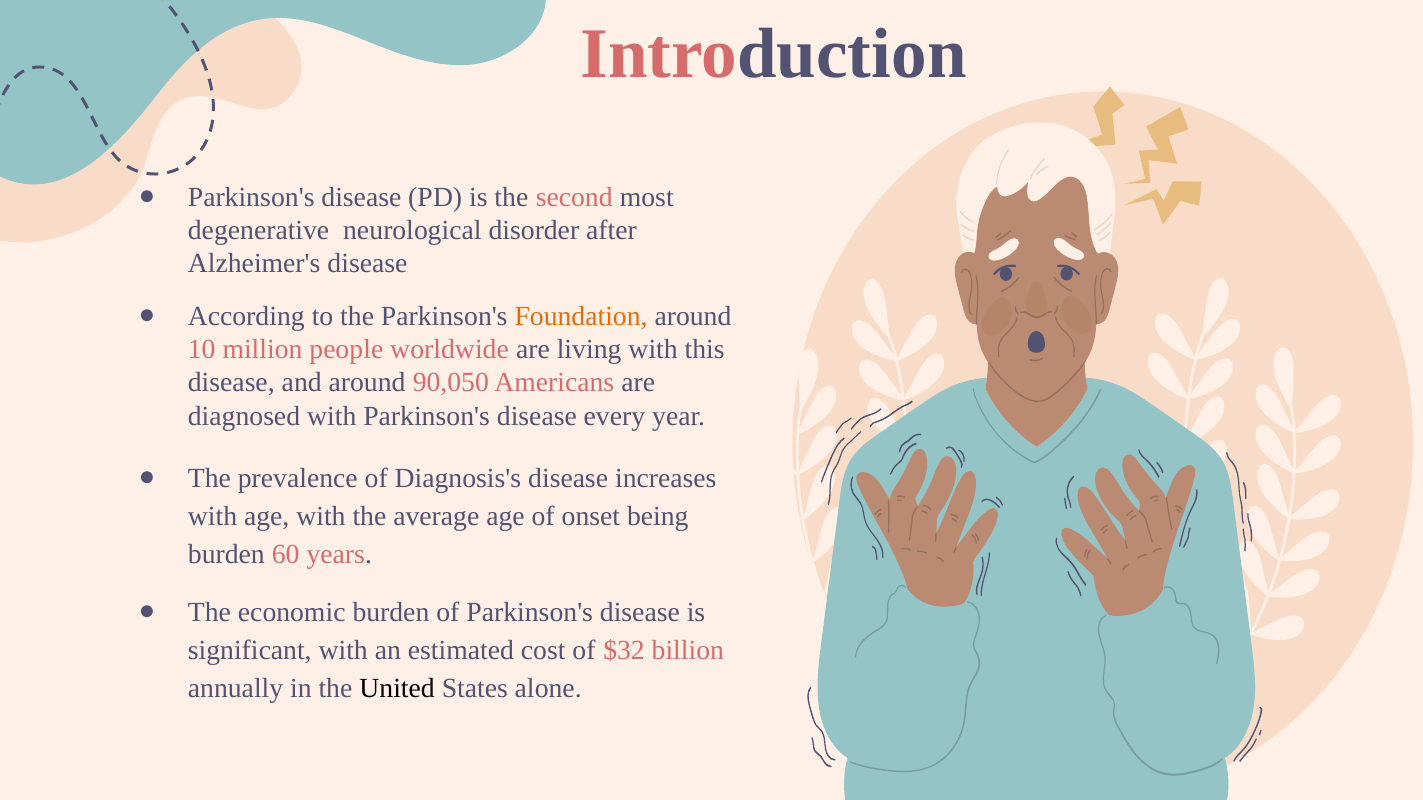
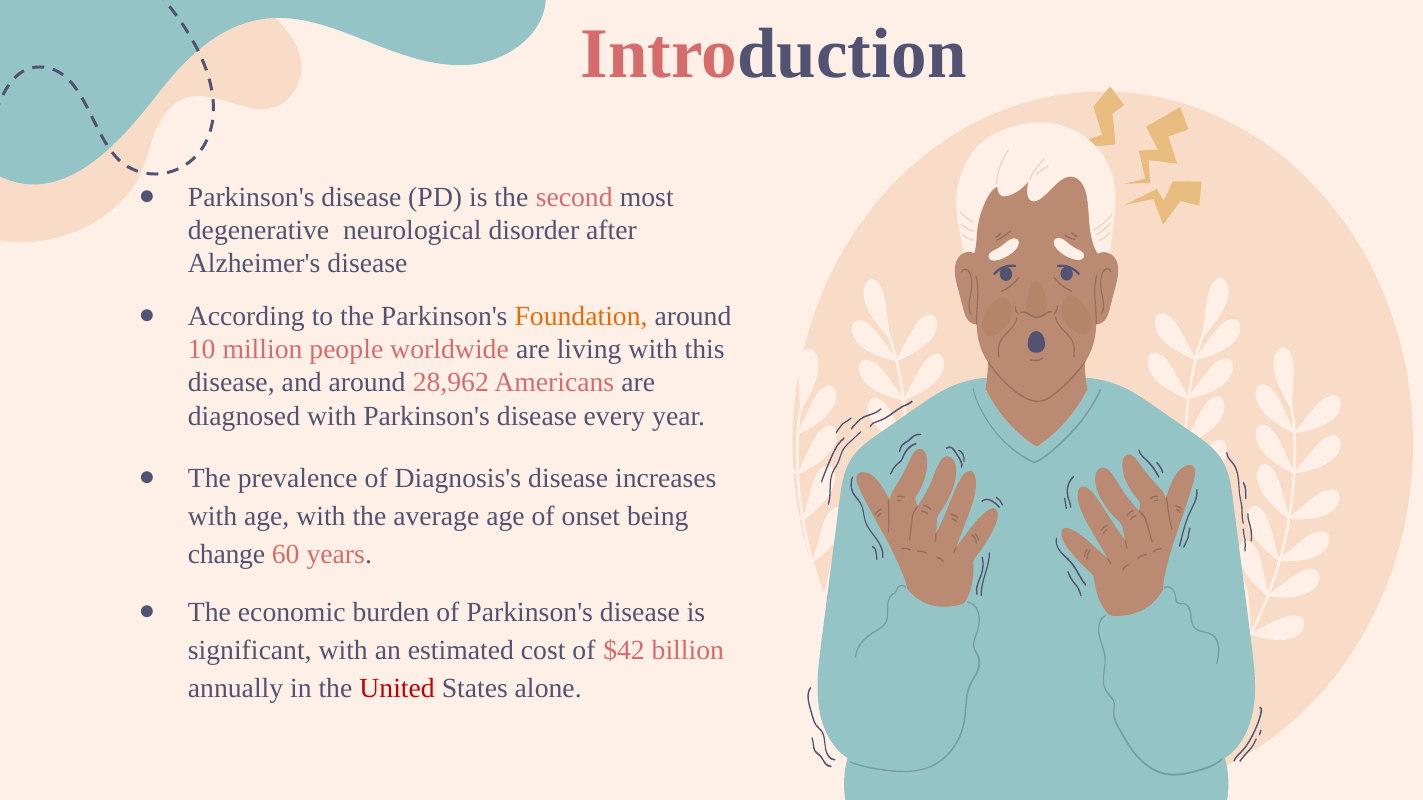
90,050: 90,050 -> 28,962 (451, 383)
burden: burden -> change (226, 554)
$32: $32 -> $42 (624, 651)
United colour: black -> red (397, 689)
